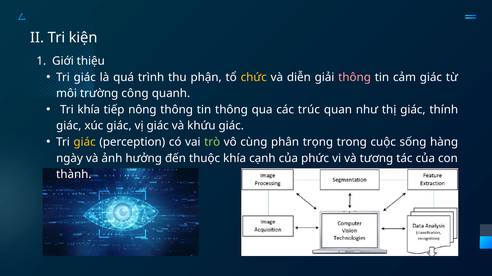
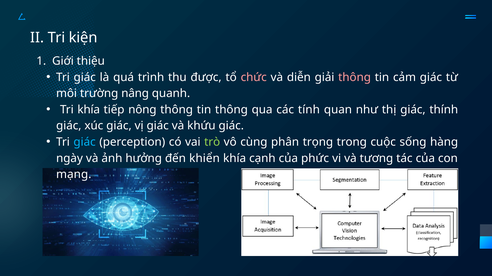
phận: phận -> được (206, 77)
chức colour: yellow -> pink (254, 77)
công: công -> nâng (135, 94)
trúc: trúc -> tính (309, 110)
giác colour: yellow -> light blue (85, 142)
thuộc: thuộc -> khiển (204, 159)
thành: thành -> mạng (74, 175)
